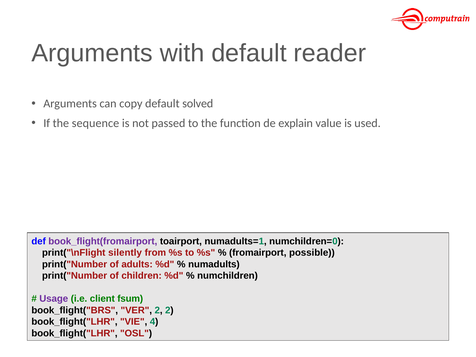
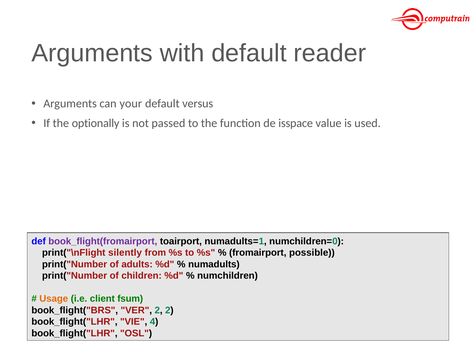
copy: copy -> your (131, 104)
solved: solved -> versus (198, 104)
sequence: sequence -> optionally (96, 123)
explain: explain -> isspace (296, 123)
Usage colour: purple -> orange (54, 299)
